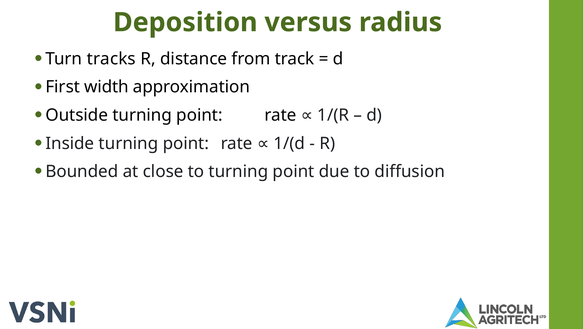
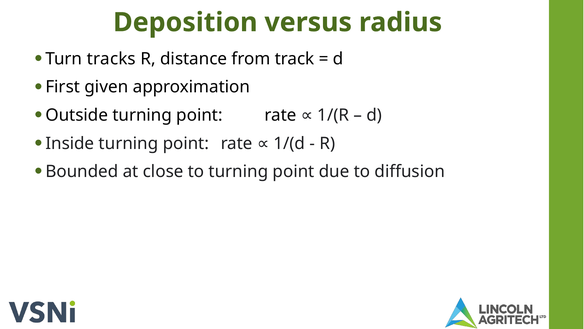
width: width -> given (106, 87)
